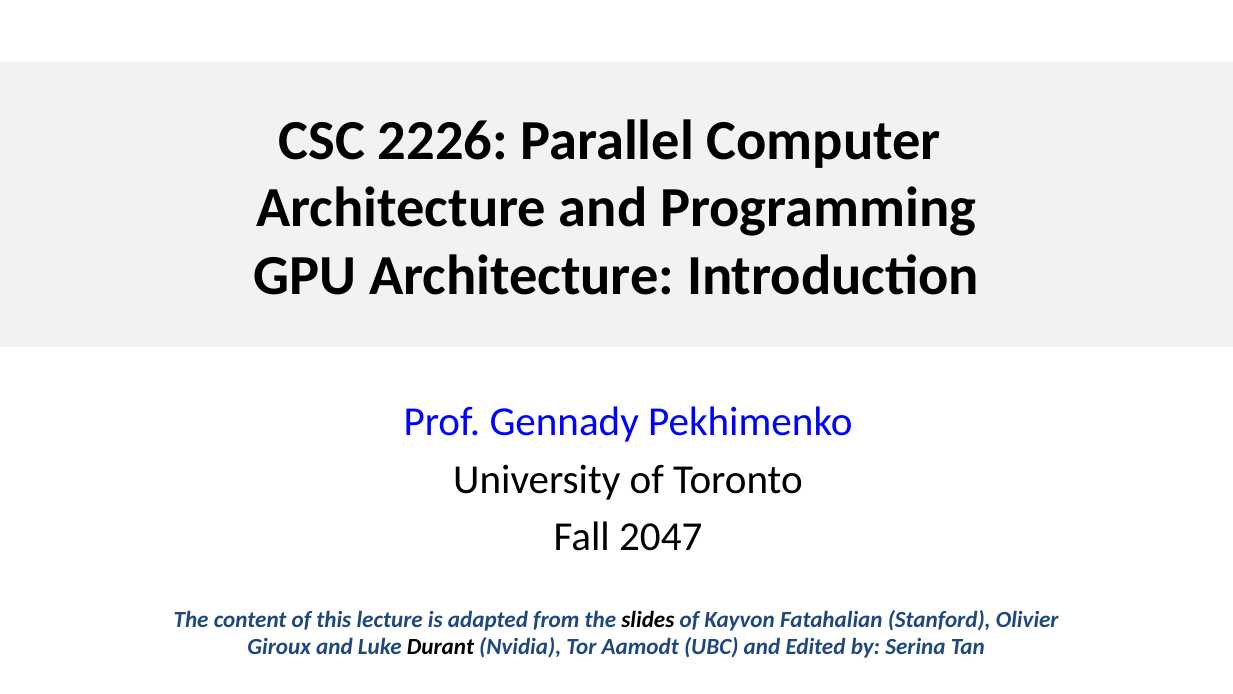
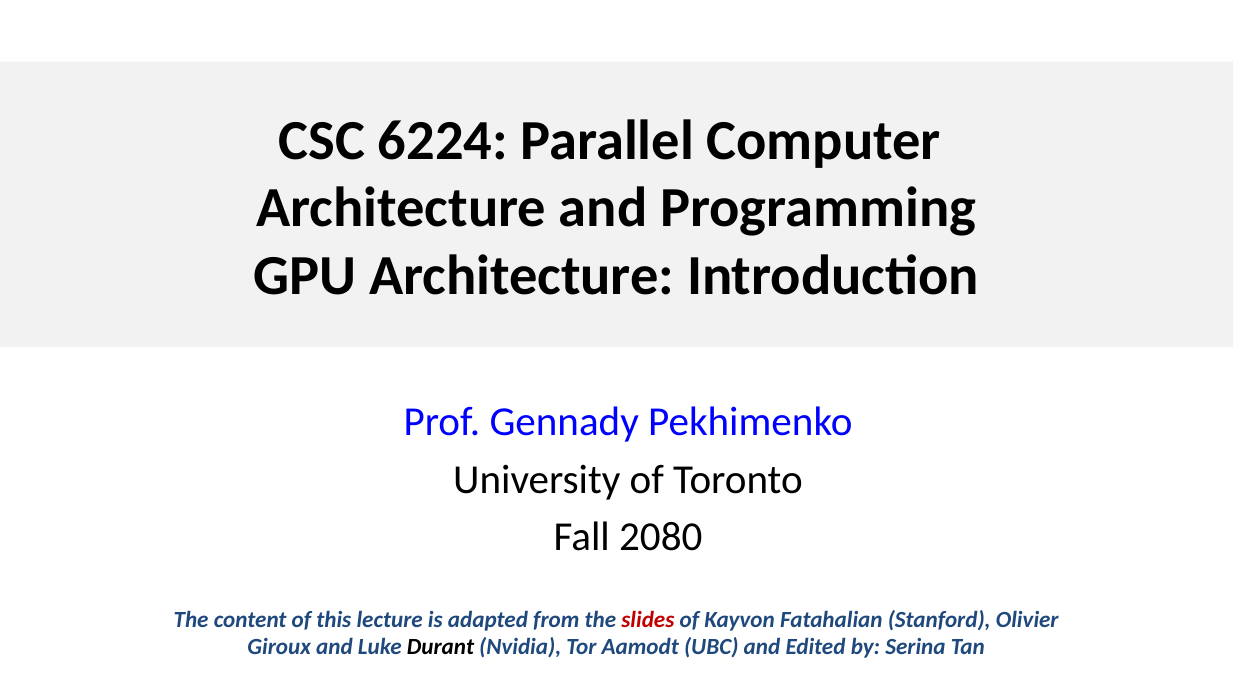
2226: 2226 -> 6224 (443, 140)
2047: 2047 -> 2080 (661, 537)
slides colour: black -> red (648, 619)
